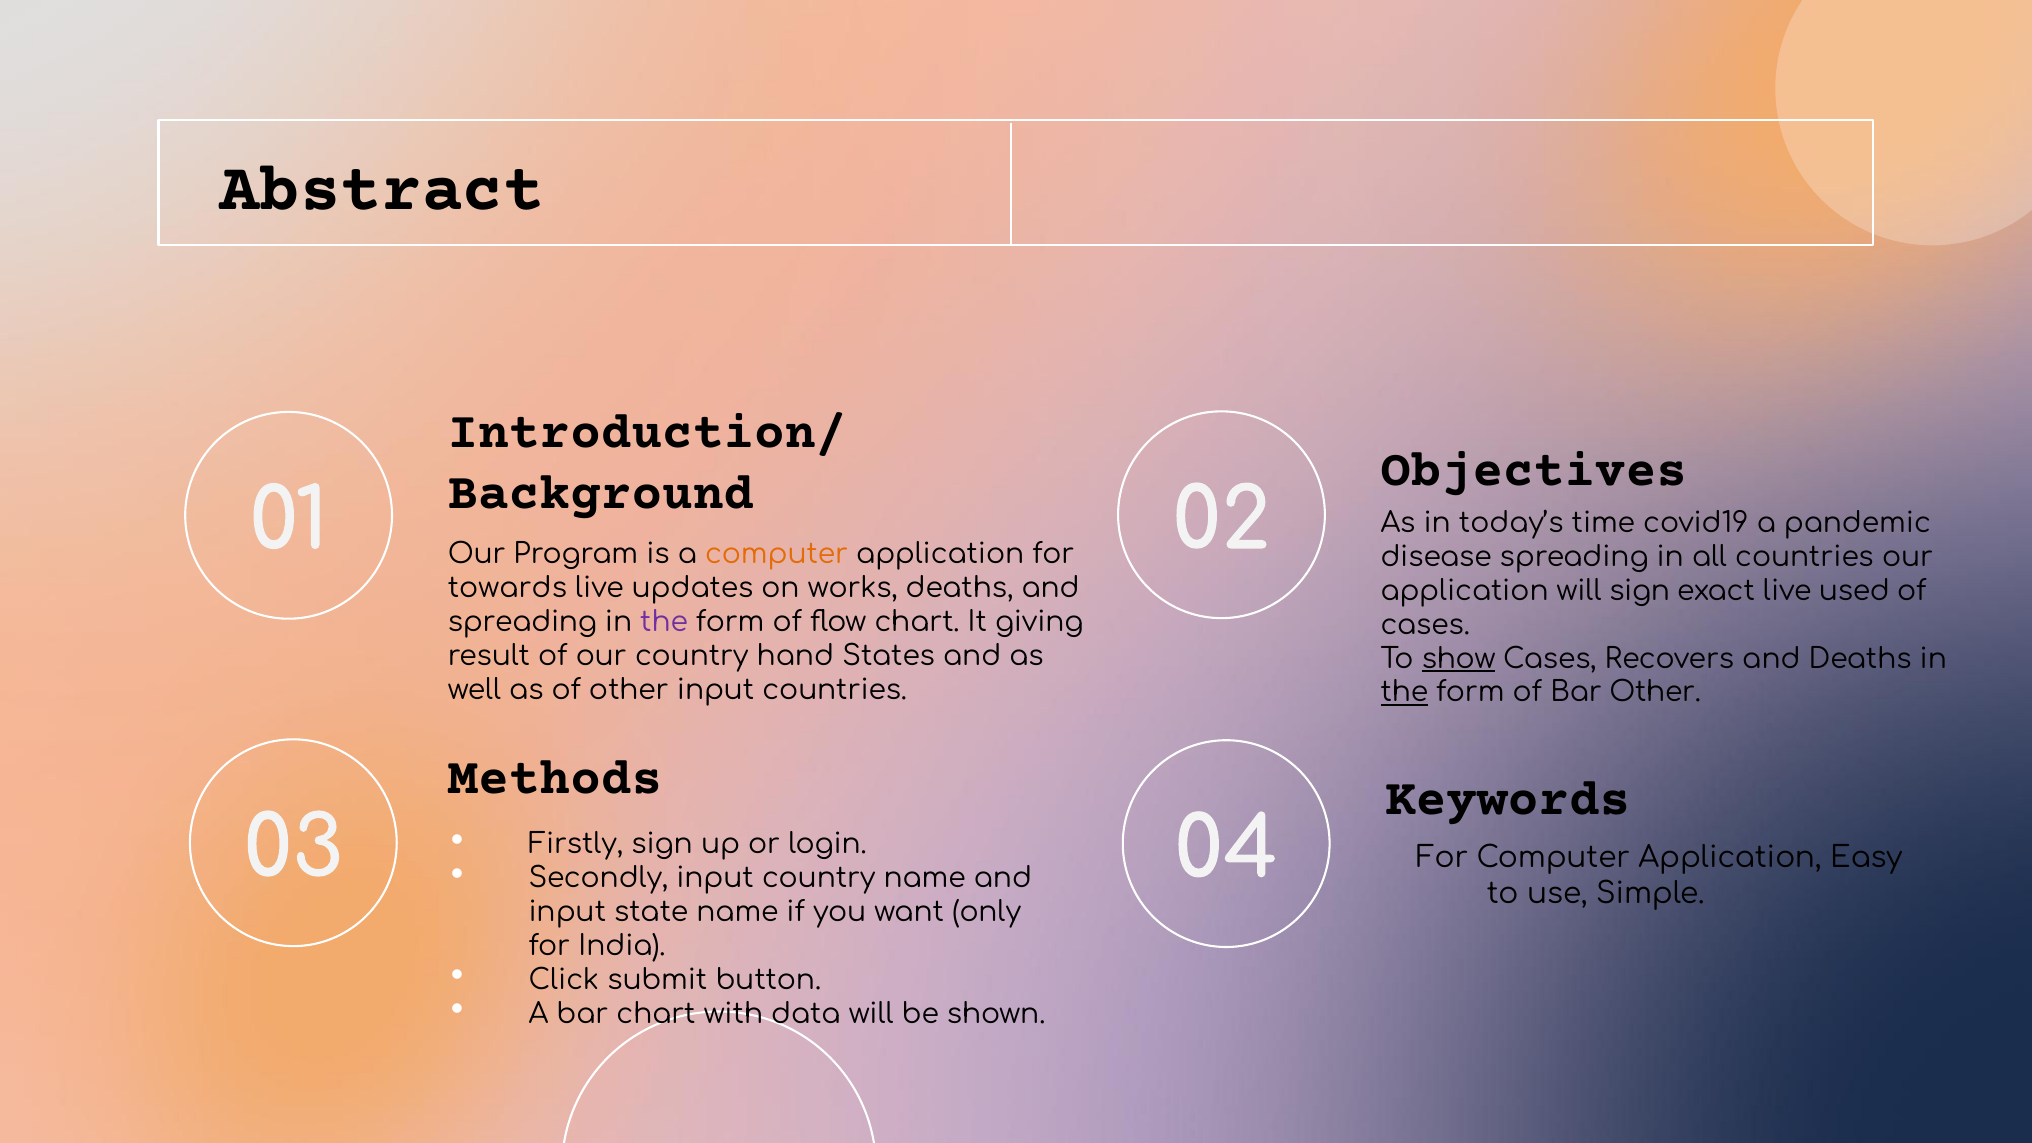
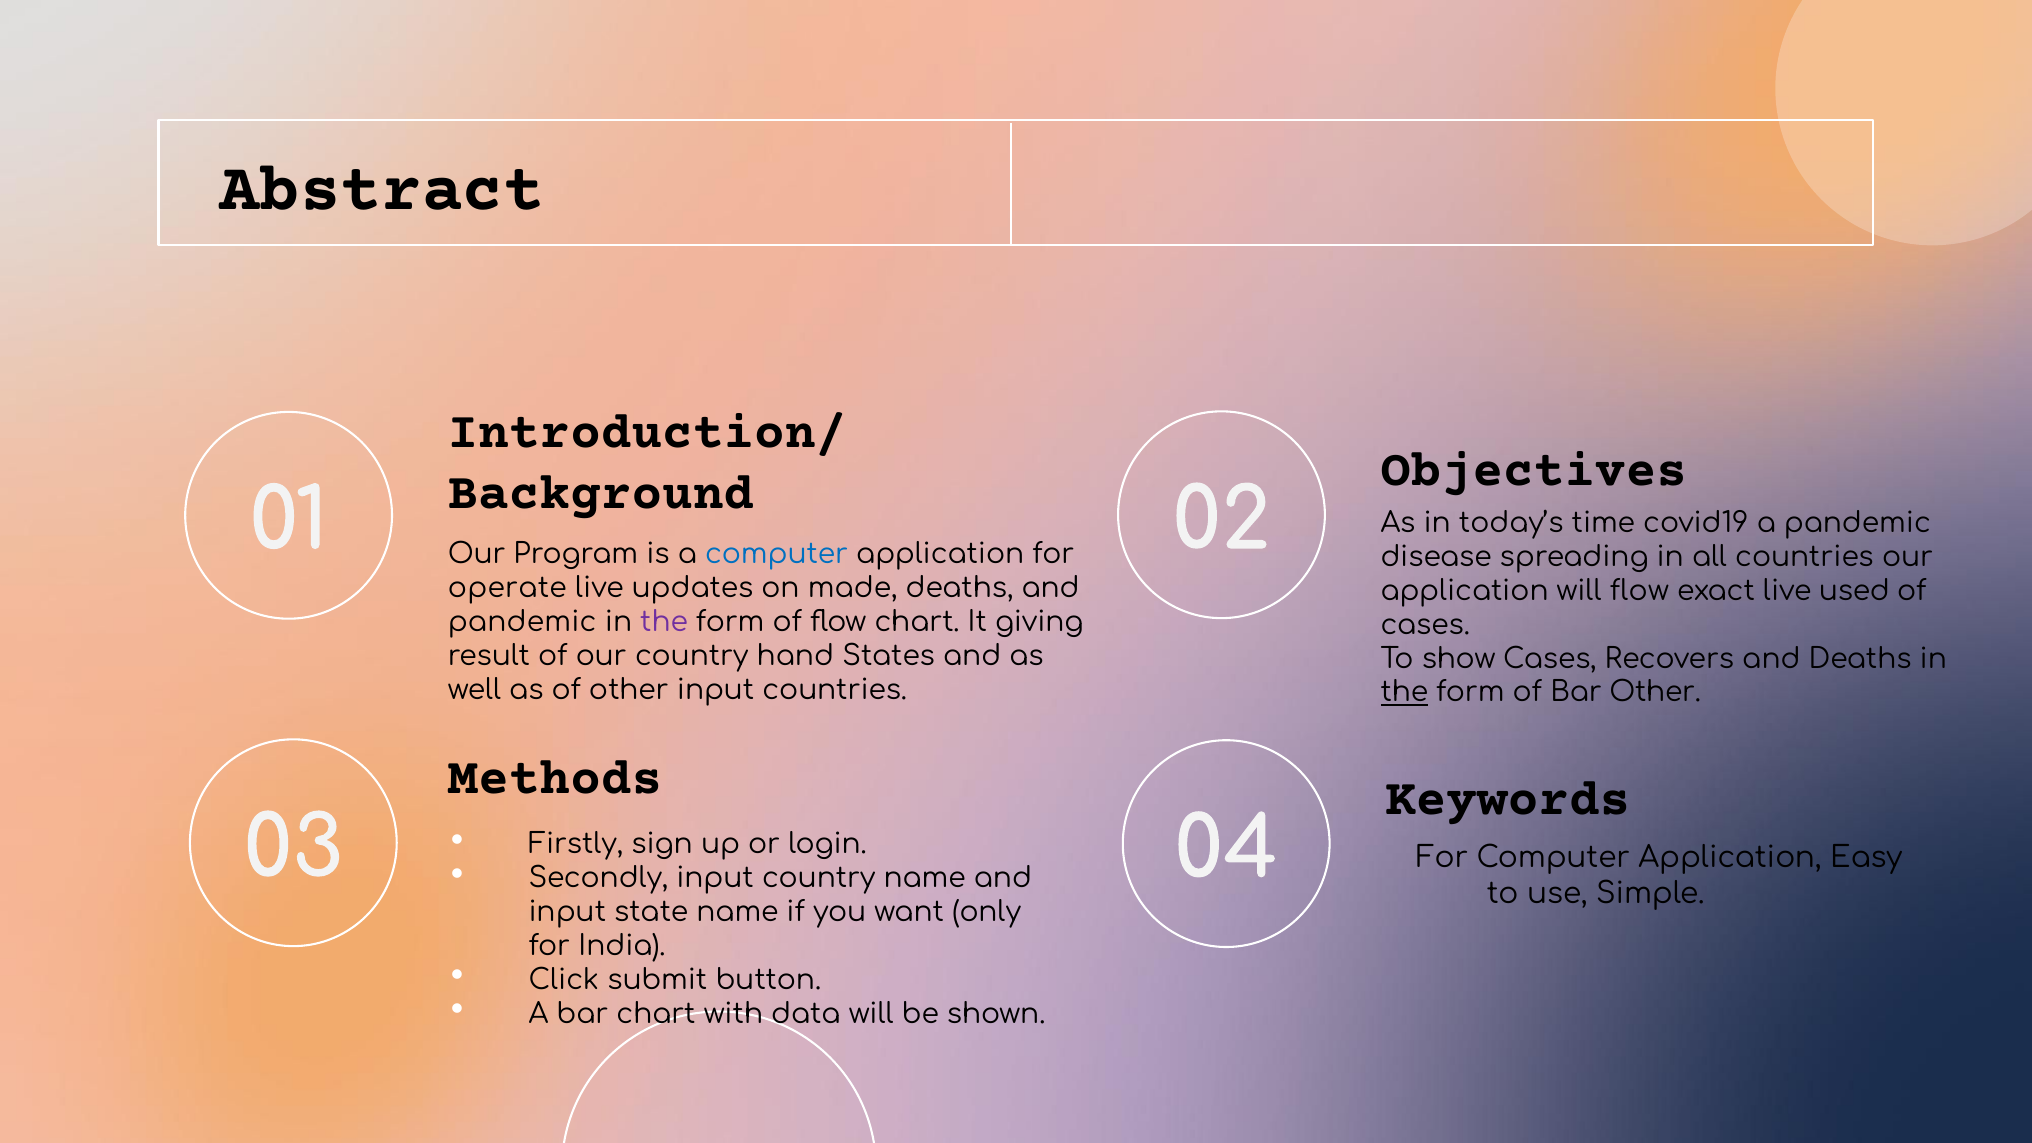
computer colour: orange -> blue (777, 555)
towards: towards -> operate (507, 588)
works: works -> made (853, 588)
will sign: sign -> flow (1639, 591)
spreading: spreading -> pandemic (522, 622)
show underline: present -> none (1459, 659)
